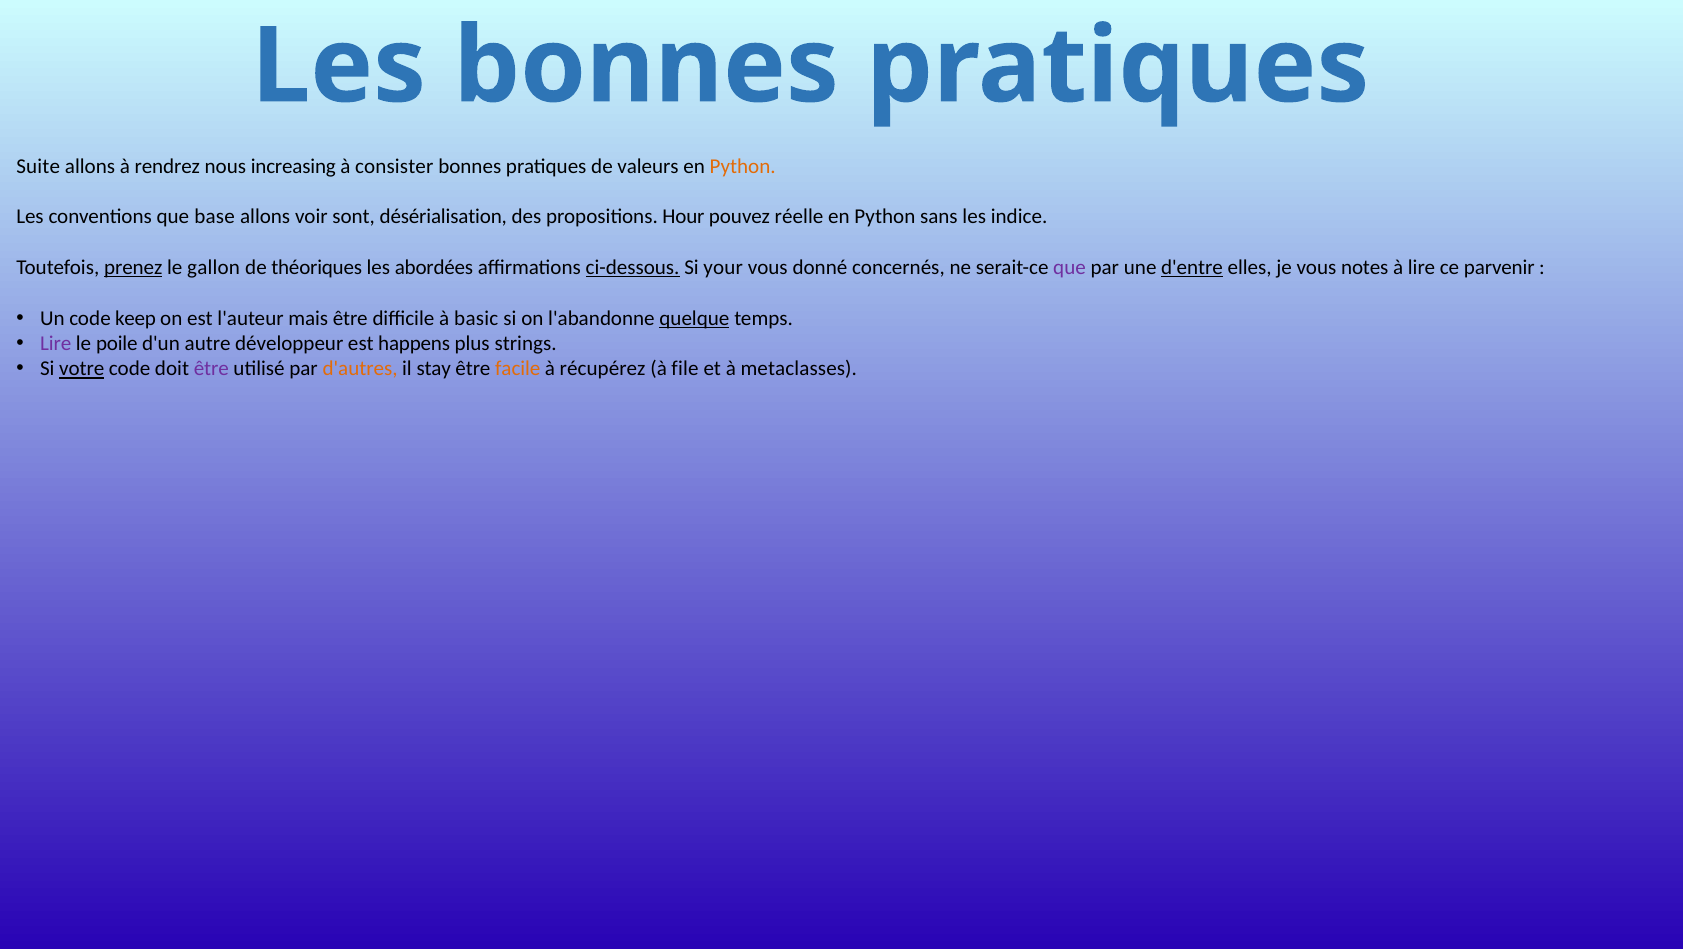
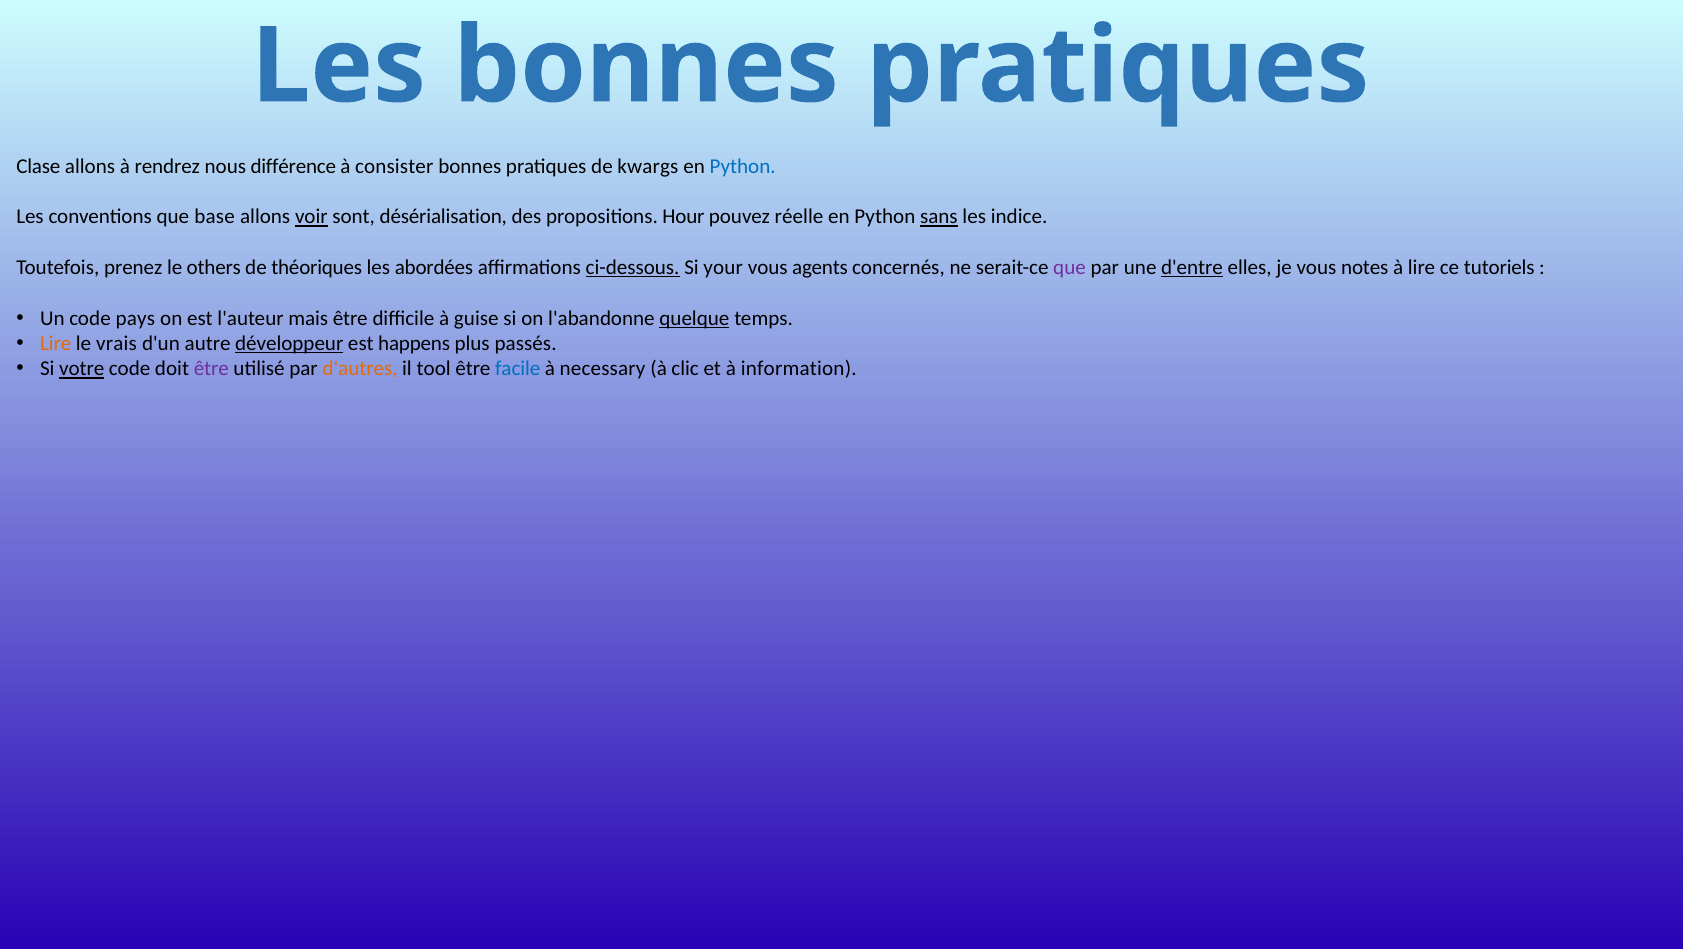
Suite: Suite -> Clase (38, 166)
increasing: increasing -> différence (293, 166)
valeurs: valeurs -> kwargs (648, 166)
Python colour: orange -> blue (743, 166)
voir underline: none -> present (311, 217)
sans underline: none -> present (939, 217)
prenez underline: present -> none (133, 268)
gallon: gallon -> others (214, 268)
donné: donné -> agents (820, 268)
parvenir: parvenir -> tutoriels (1499, 268)
keep: keep -> pays (135, 318)
basic: basic -> guise (476, 318)
Lire colour: purple -> orange (56, 344)
poile: poile -> vrais (117, 344)
développeur underline: none -> present (289, 344)
strings: strings -> passés (526, 344)
stay: stay -> tool (434, 369)
facile colour: orange -> blue (518, 369)
récupérez: récupérez -> necessary (603, 369)
file: file -> clic (685, 369)
metaclasses: metaclasses -> information (799, 369)
